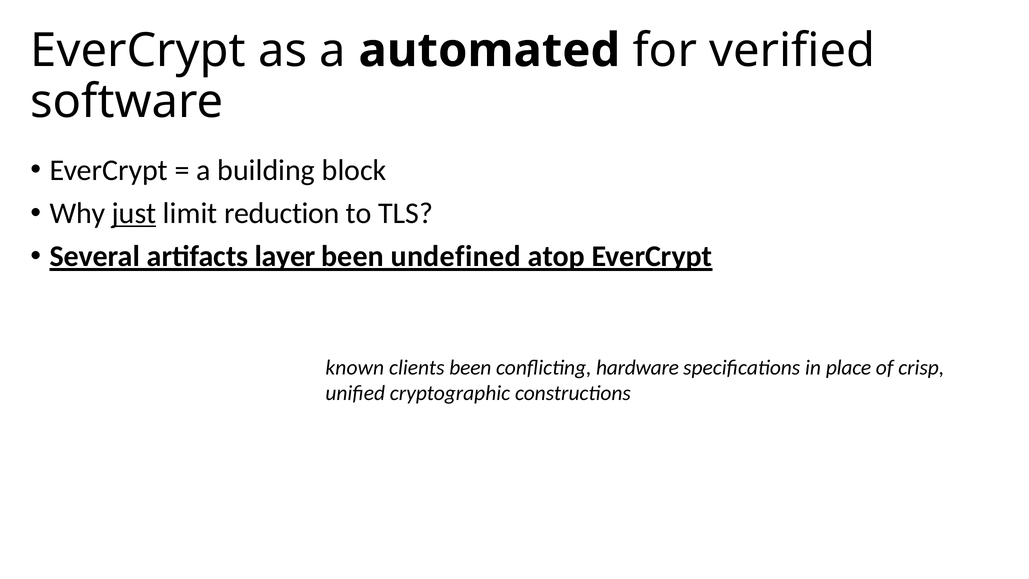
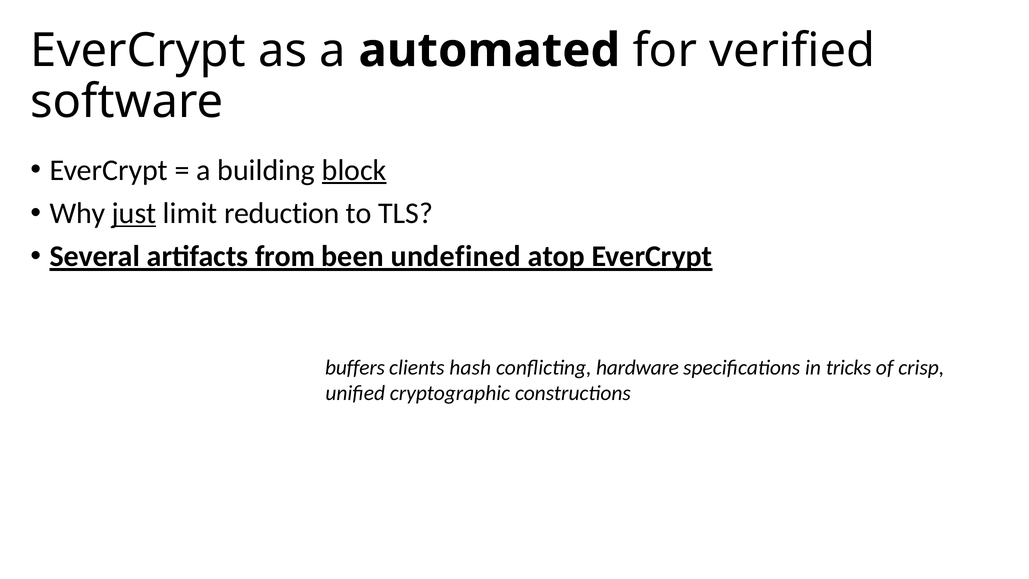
block underline: none -> present (354, 170)
layer: layer -> from (285, 256)
known: known -> buffers (355, 367)
clients been: been -> hash (470, 367)
place: place -> tricks (849, 367)
